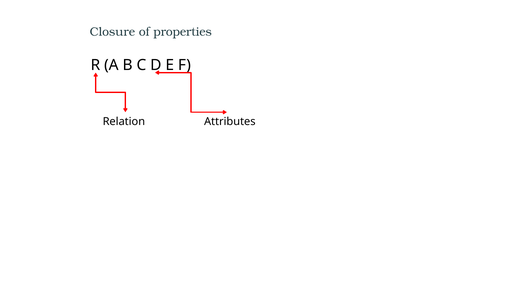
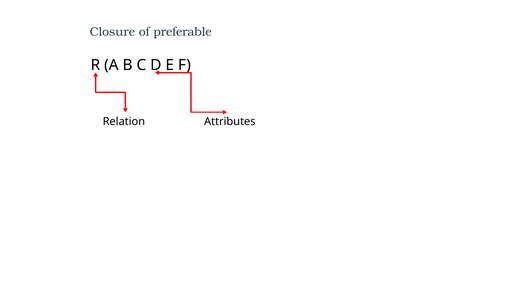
properties: properties -> preferable (182, 32)
